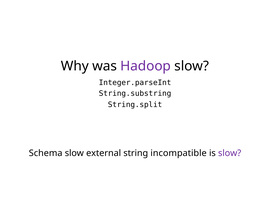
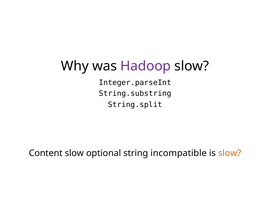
Schema: Schema -> Content (46, 153)
external: external -> optional (104, 153)
slow colour: purple -> orange (230, 153)
